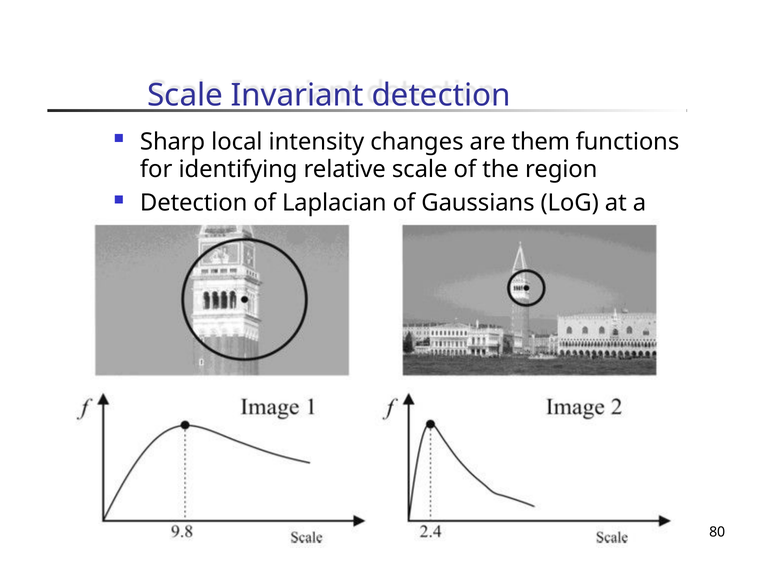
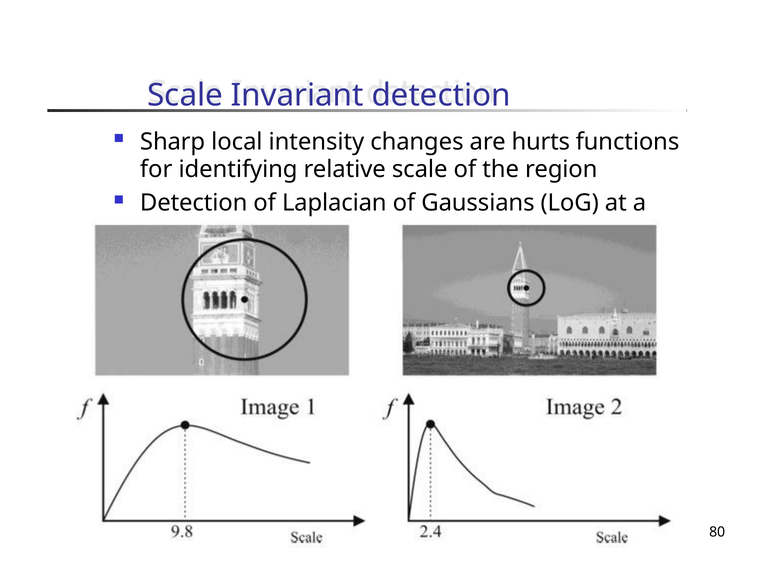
them: them -> hurts (541, 142)
